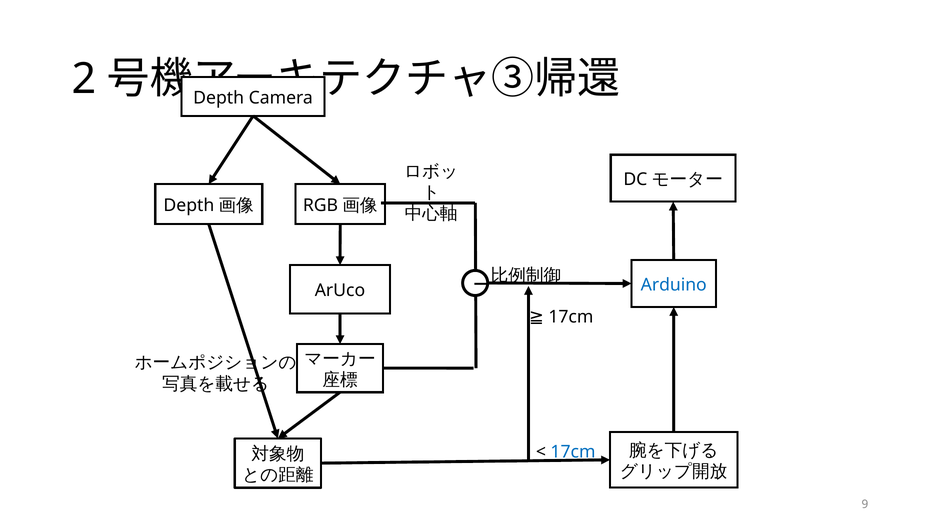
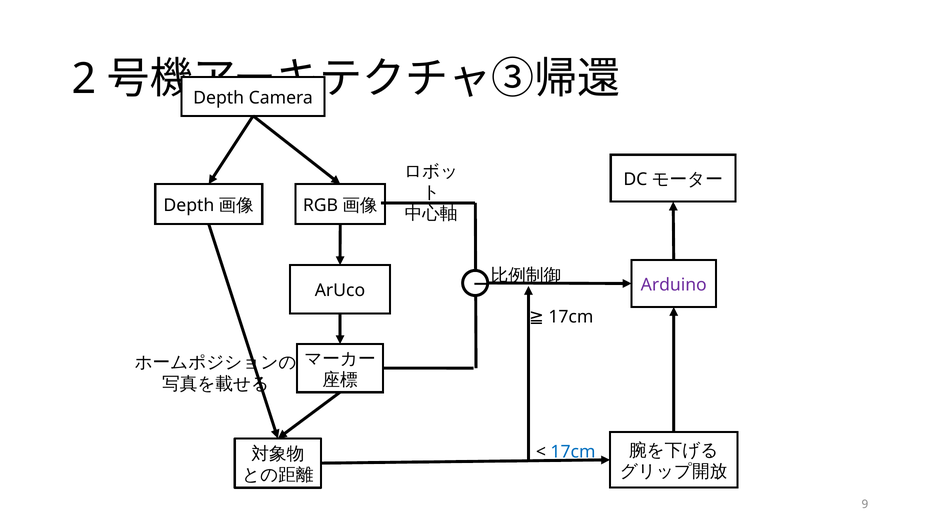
Arduino colour: blue -> purple (674, 285)
